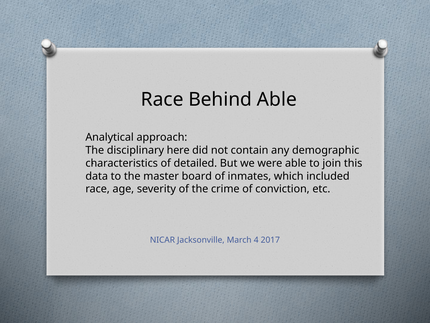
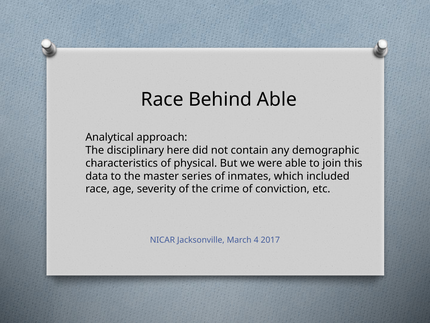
detailed: detailed -> physical (195, 163)
board: board -> series (197, 176)
